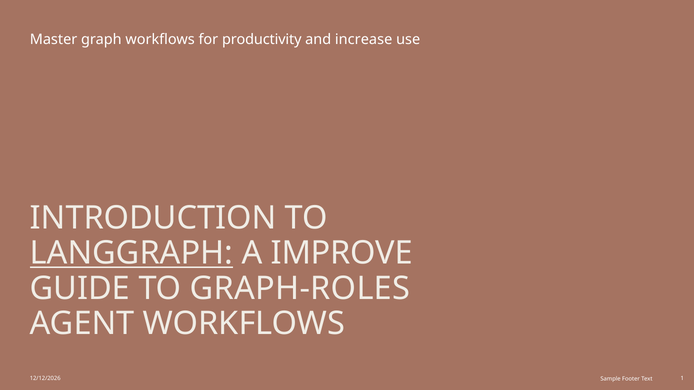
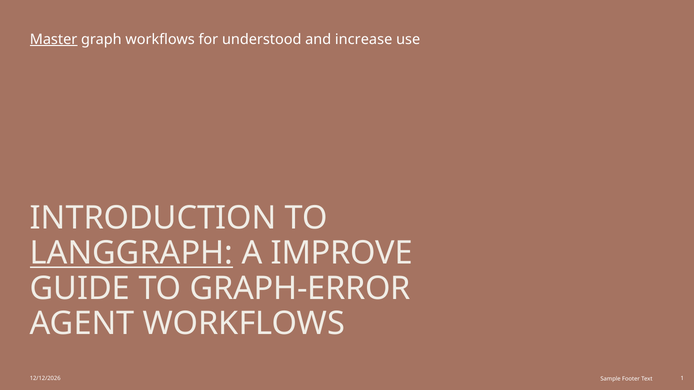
Master underline: none -> present (54, 39)
productivity: productivity -> understood (262, 39)
GRAPH-ROLES: GRAPH-ROLES -> GRAPH-ERROR (300, 289)
